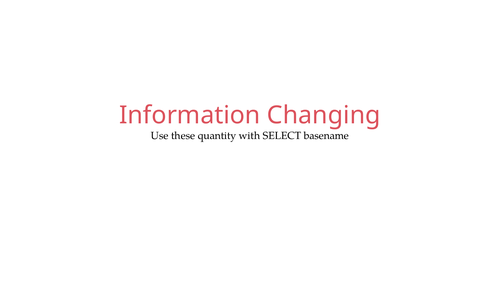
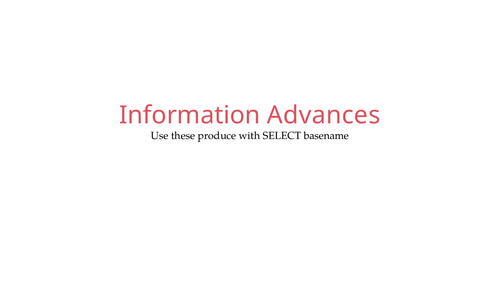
Changing: Changing -> Advances (324, 115)
quantity: quantity -> produce (217, 136)
